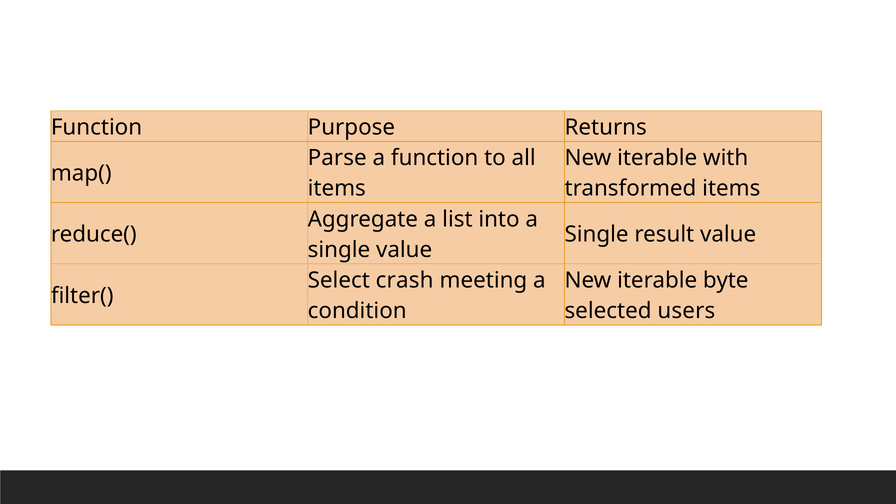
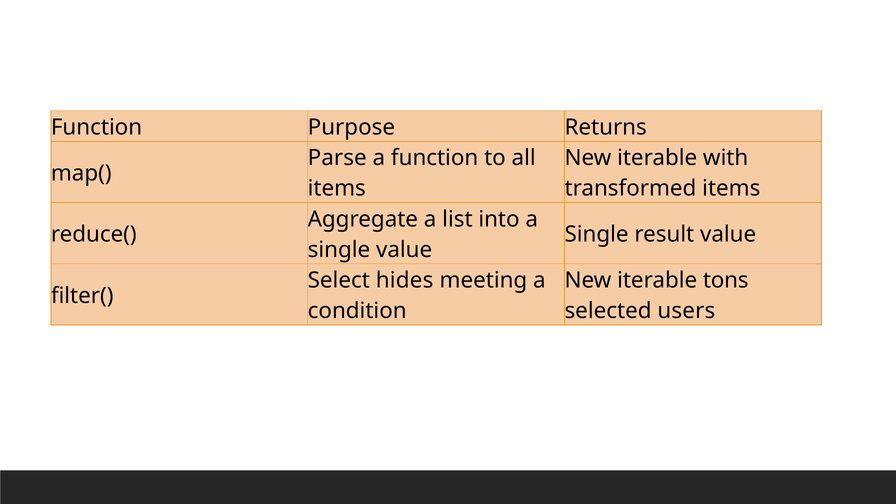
crash: crash -> hides (405, 280)
byte: byte -> tons (726, 280)
